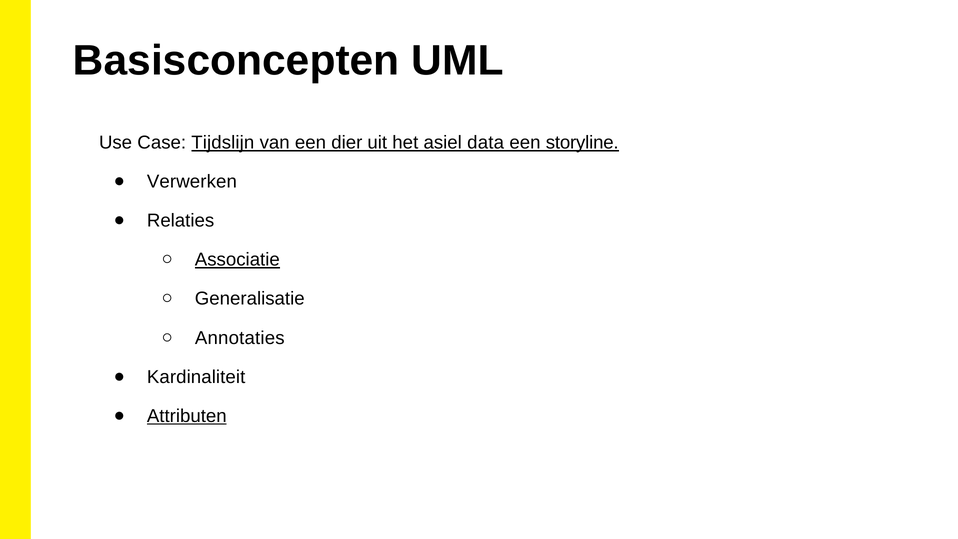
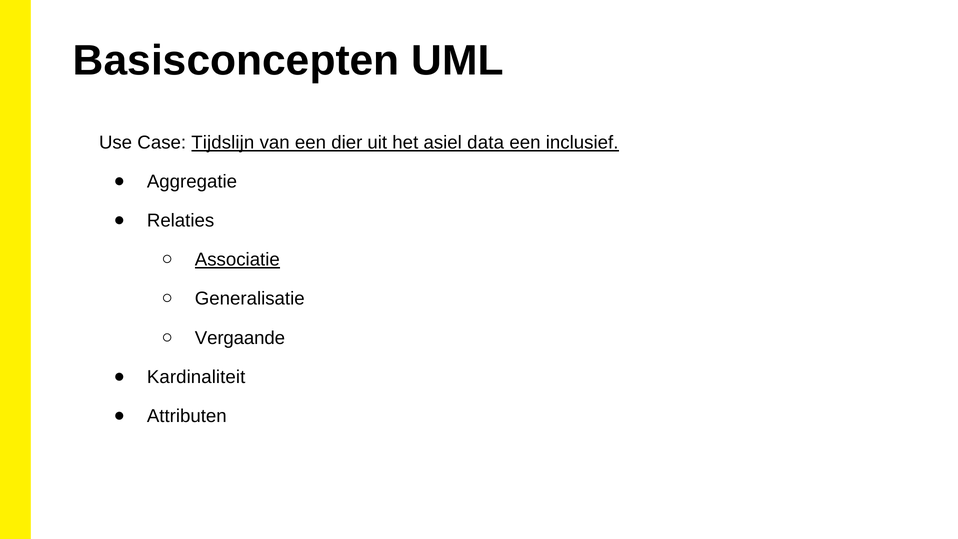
storyline: storyline -> inclusief (582, 142)
Verwerken: Verwerken -> Aggregatie (192, 182)
Annotaties: Annotaties -> Vergaande (240, 338)
Attributen underline: present -> none (187, 416)
